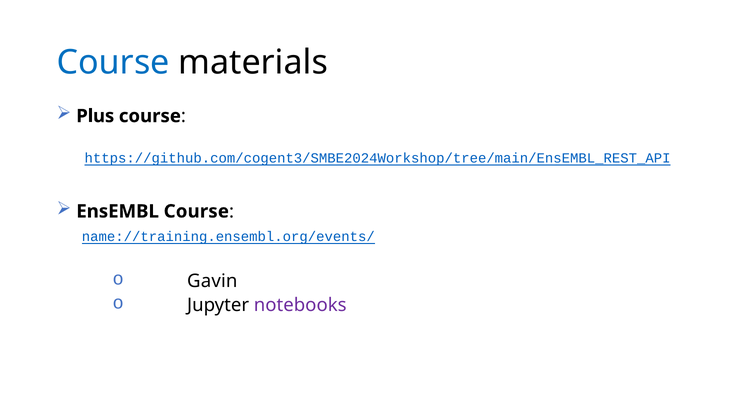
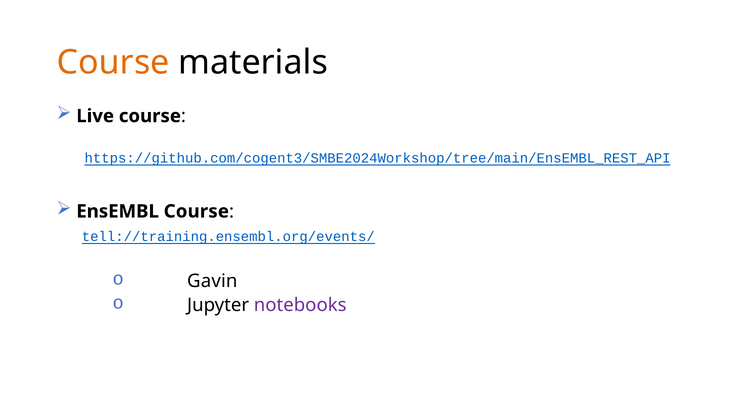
Course colour: blue -> orange (113, 62)
Plus: Plus -> Live (95, 116)
name://training.ensembl.org/events/: name://training.ensembl.org/events/ -> tell://training.ensembl.org/events/ (228, 236)
